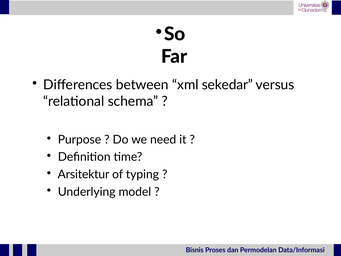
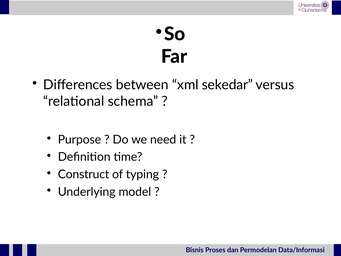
Arsitektur: Arsitektur -> Construct (84, 174)
